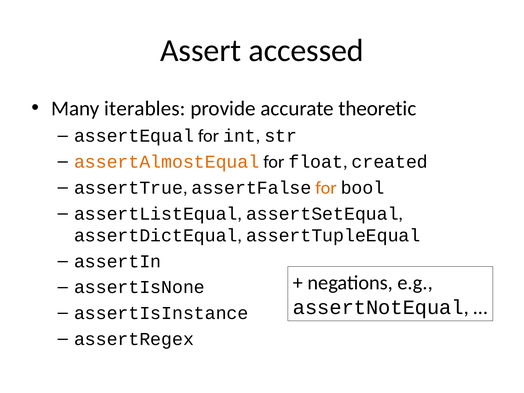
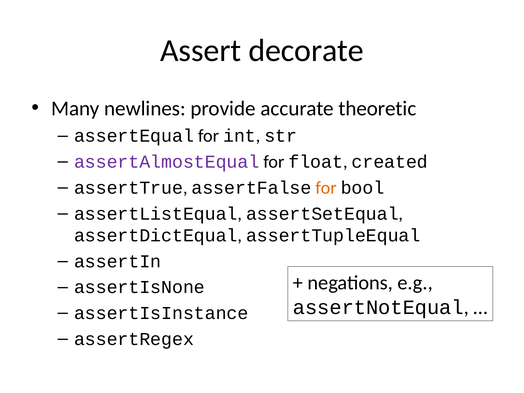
accessed: accessed -> decorate (306, 51)
iterables: iterables -> newlines (145, 108)
assertAlmostEqual colour: orange -> purple (167, 162)
